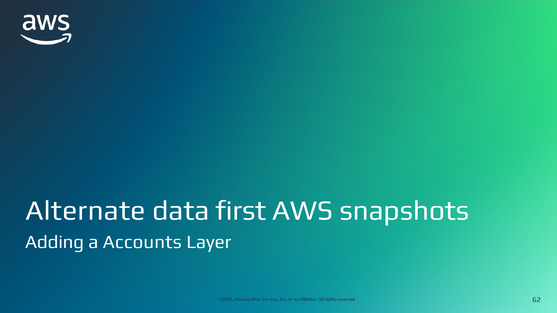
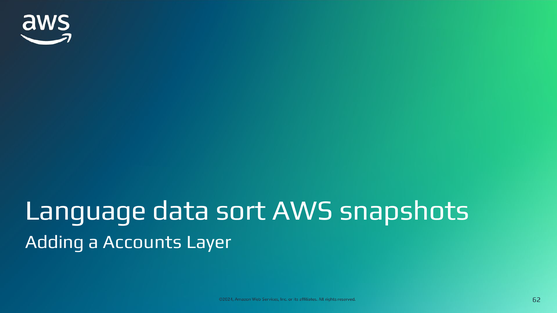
Alternate: Alternate -> Language (86, 211)
first: first -> sort (241, 211)
